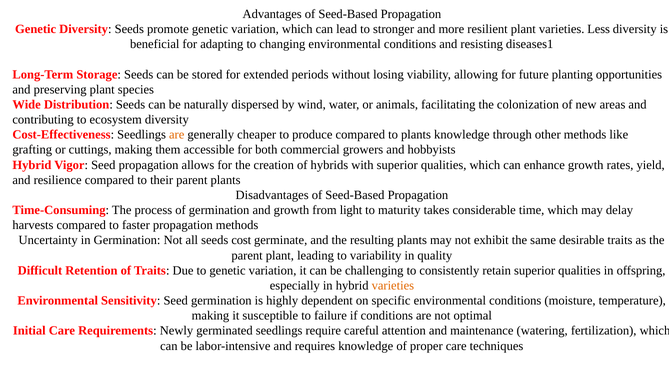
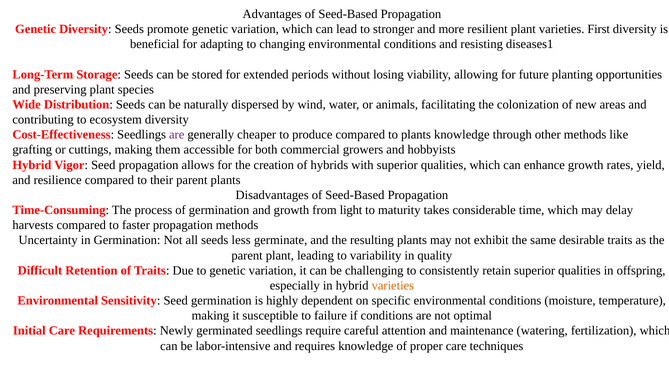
Less: Less -> First (599, 29)
are colour: orange -> purple (177, 134)
cost: cost -> less (241, 240)
